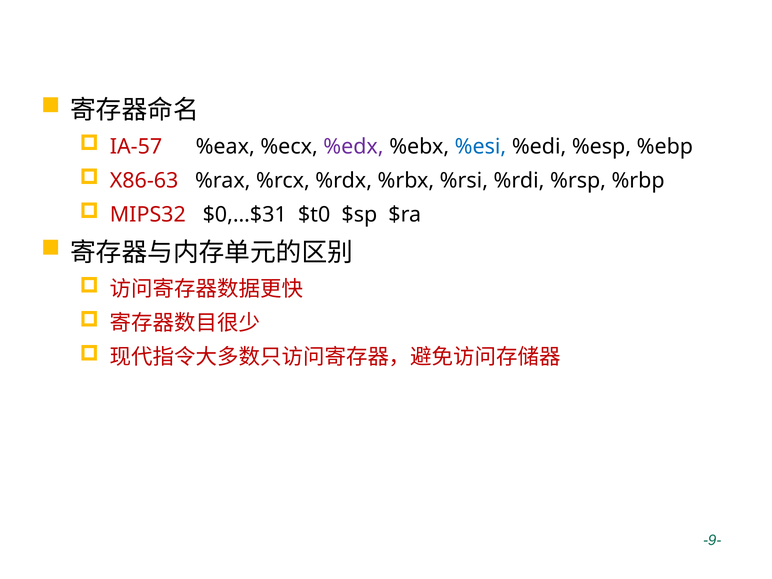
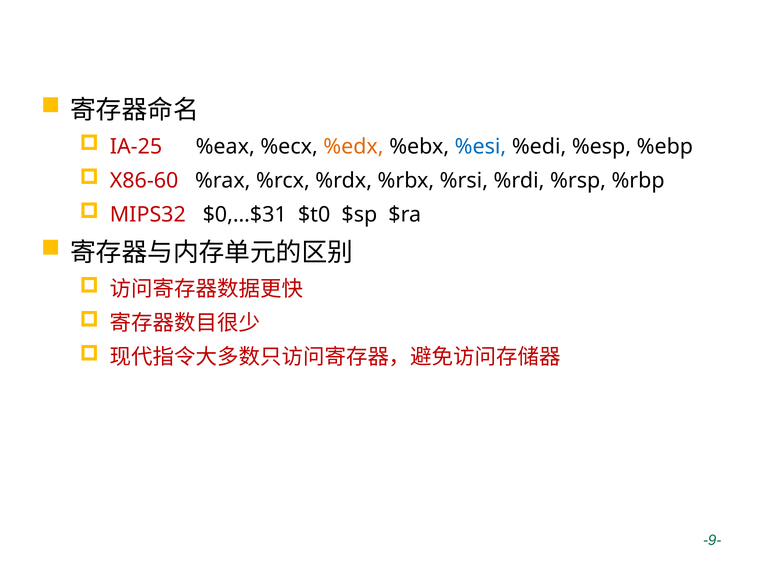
IA-57: IA-57 -> IA-25 (136, 146)
%edx colour: purple -> orange (353, 146)
X86-63: X86-63 -> X86-60 (144, 181)
